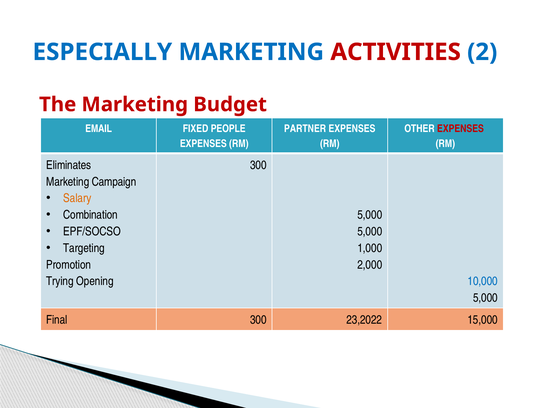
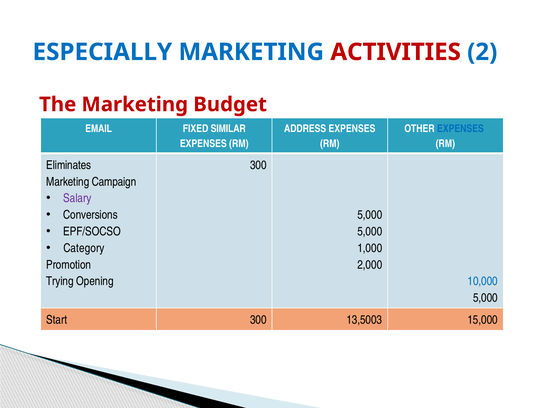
PEOPLE: PEOPLE -> SIMILAR (228, 129)
PARTNER: PARTNER -> ADDRESS (305, 129)
EXPENSES colour: red -> blue (460, 129)
Salary colour: orange -> purple (77, 198)
Combination: Combination -> Conversions (90, 215)
Targeting: Targeting -> Category (84, 248)
Final: Final -> Start (57, 320)
23,2022: 23,2022 -> 13,5003 (364, 320)
